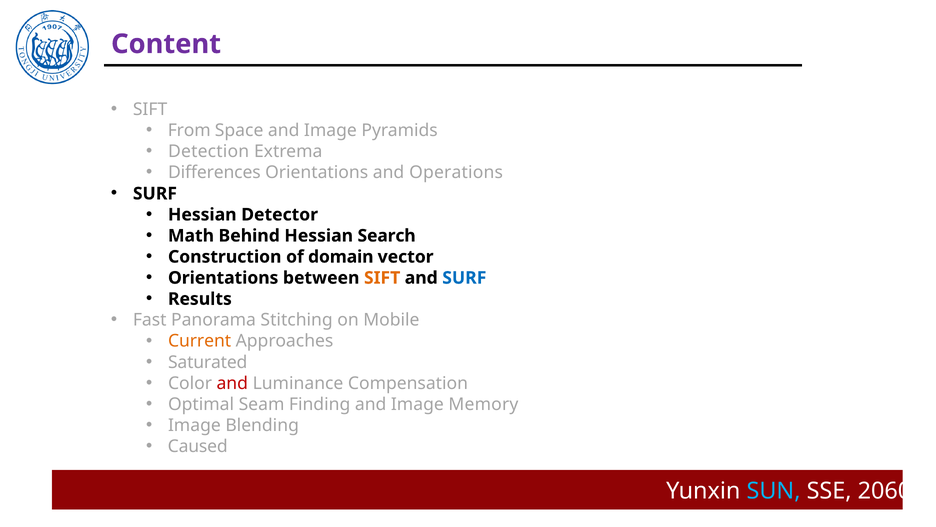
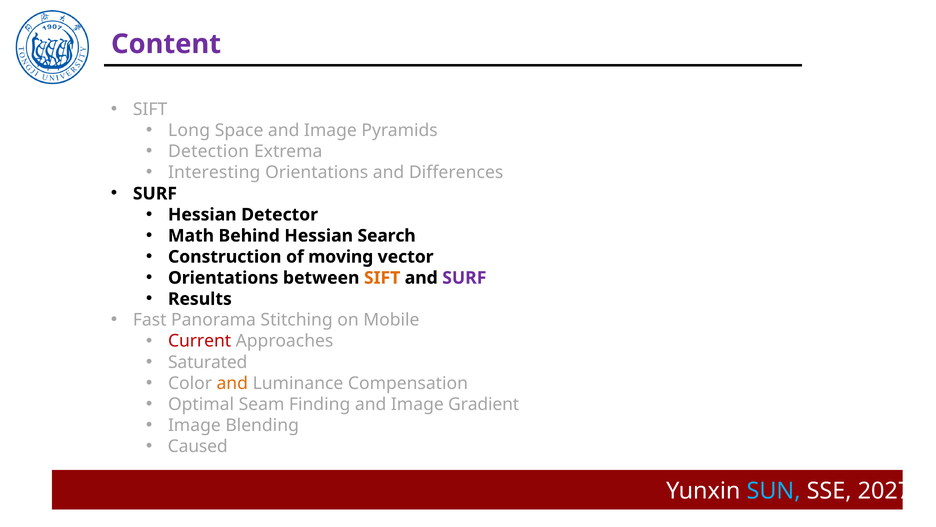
From: From -> Long (189, 130)
Differences: Differences -> Interesting (214, 172)
Operations: Operations -> Differences (456, 172)
domain: domain -> moving (341, 257)
SURF colour: blue -> purple (464, 278)
Current colour: orange -> red (200, 341)
and colour: red -> orange (232, 383)
Memory: Memory -> Gradient (484, 404)
2060: 2060 -> 2027 (884, 491)
